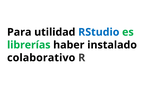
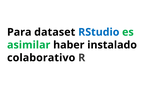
utilidad: utilidad -> dataset (55, 32)
librerías: librerías -> asimilar (29, 45)
